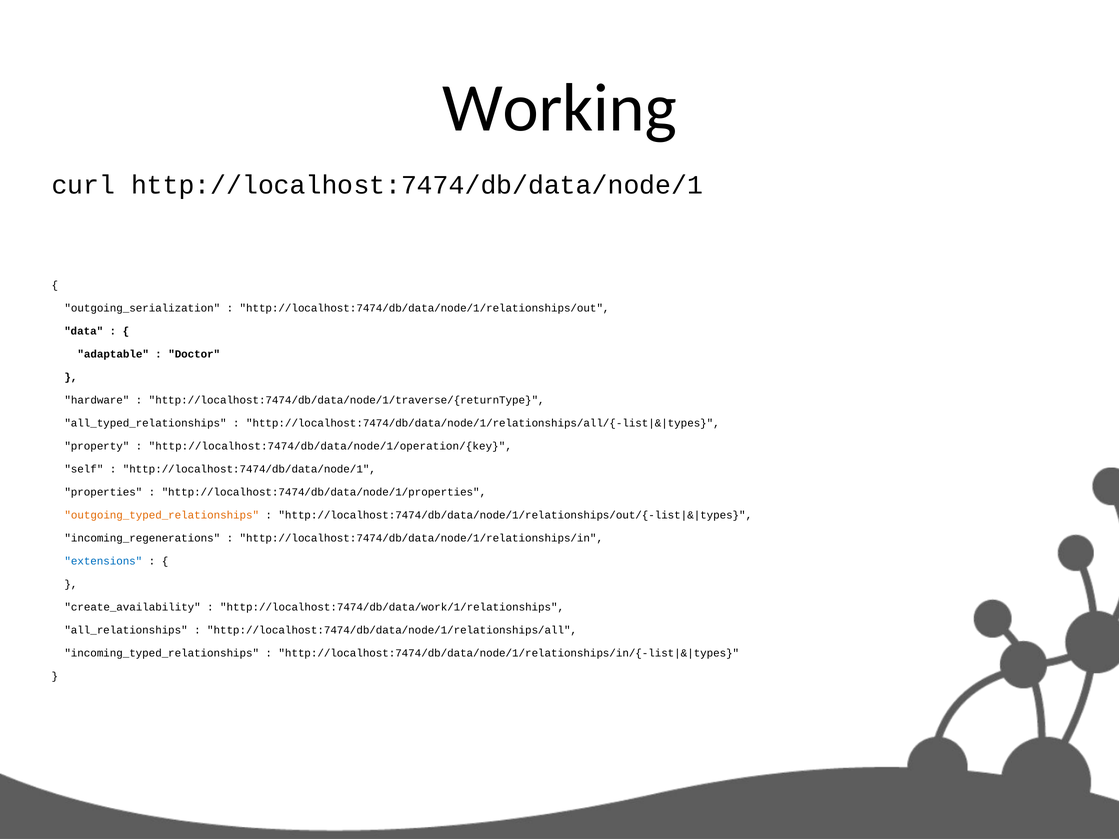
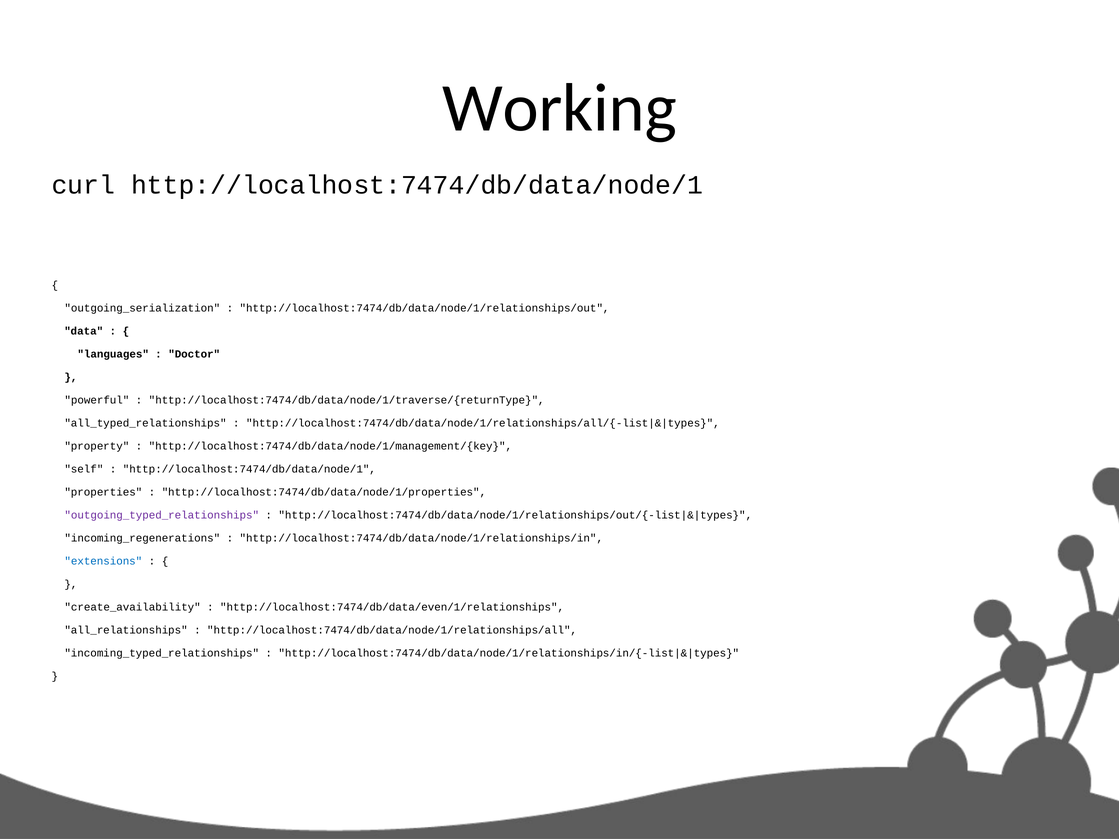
adaptable: adaptable -> languages (113, 354)
hardware: hardware -> powerful (97, 400)
http://localhost:7474/db/data/node/1/operation/{key: http://localhost:7474/db/data/node/1/operation/{key -> http://localhost:7474/db/data/node/1/management/{key (330, 446)
outgoing_typed_relationships colour: orange -> purple (162, 515)
http://localhost:7474/db/data/work/1/relationships: http://localhost:7474/db/data/work/1/relationships -> http://localhost:7474/db/data/even/1/relationships (392, 607)
